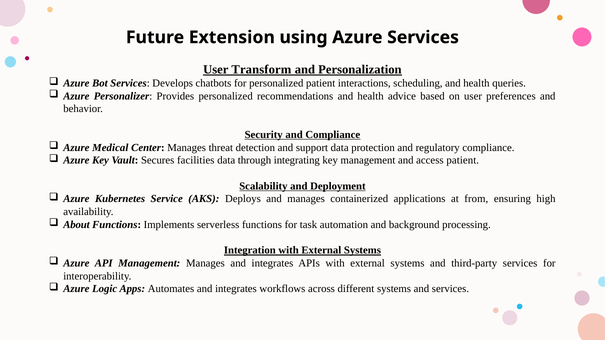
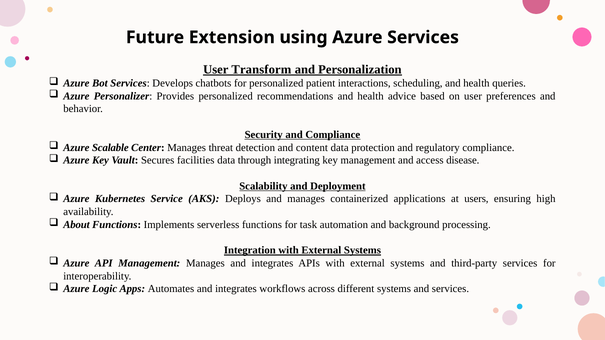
Medical: Medical -> Scalable (110, 148)
support: support -> content (312, 148)
access patient: patient -> disease (463, 160)
from: from -> users (476, 199)
